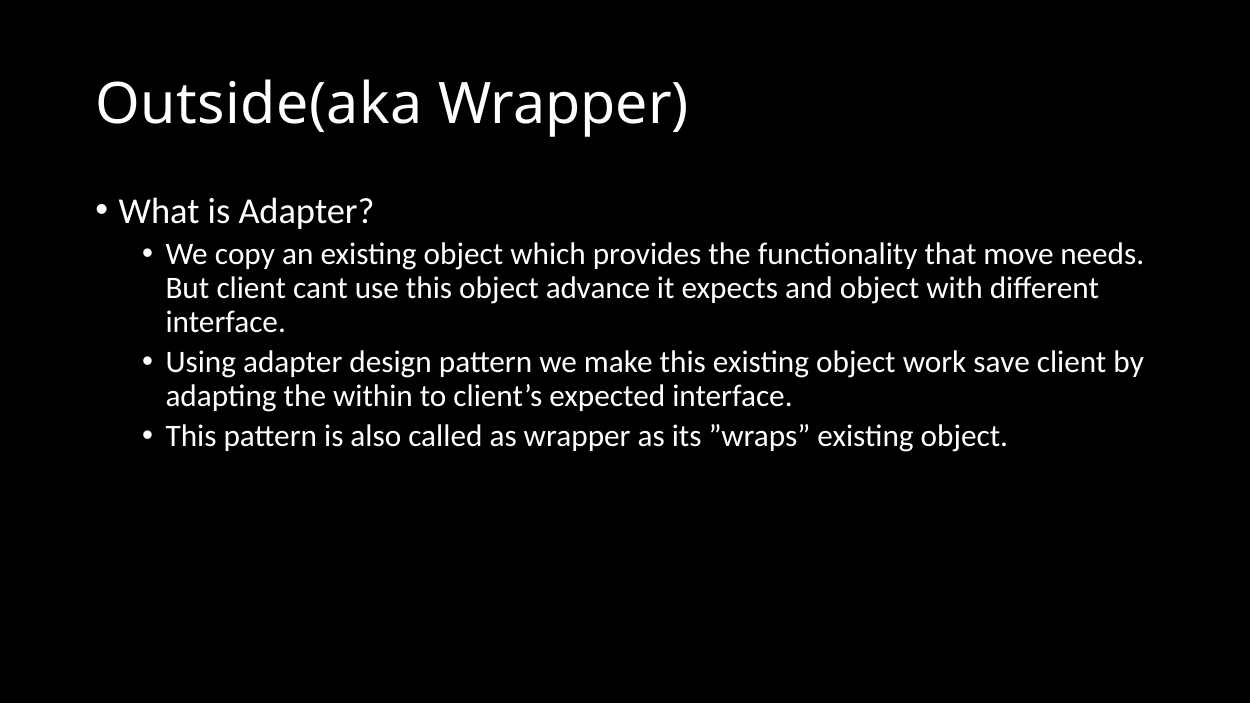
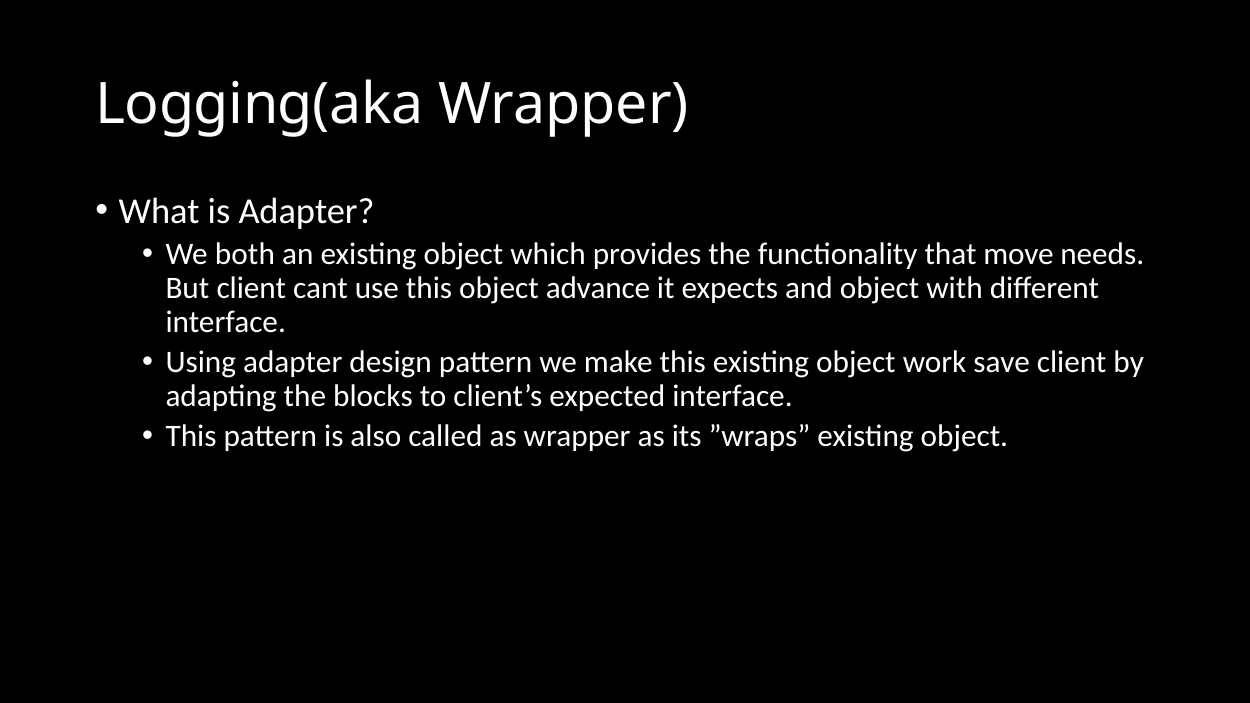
Outside(aka: Outside(aka -> Logging(aka (259, 105)
copy: copy -> both (245, 254)
within: within -> blocks (373, 396)
